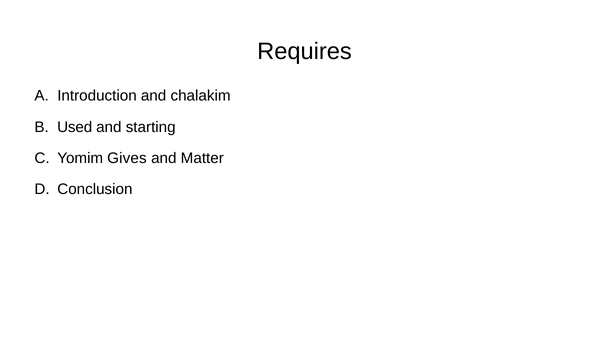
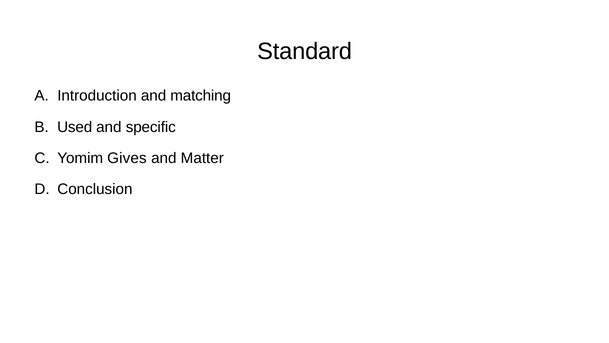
Requires: Requires -> Standard (305, 52)
chalakim: chalakim -> matching (201, 96)
starting: starting -> specific (151, 127)
